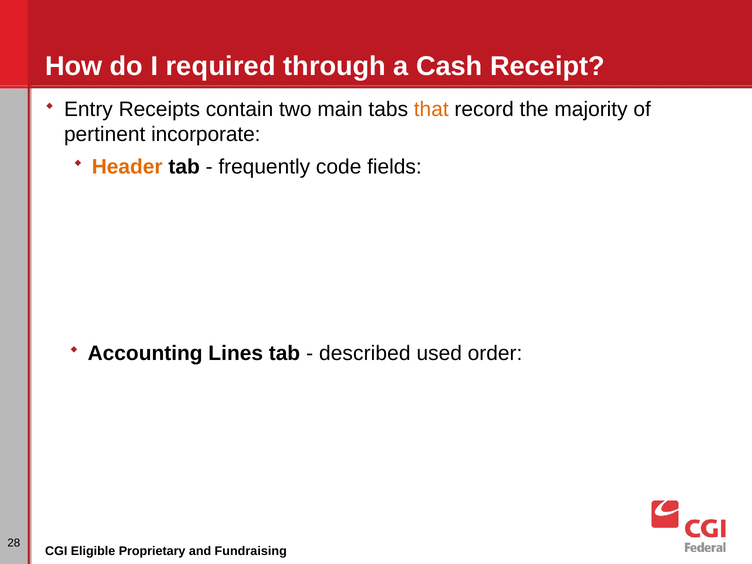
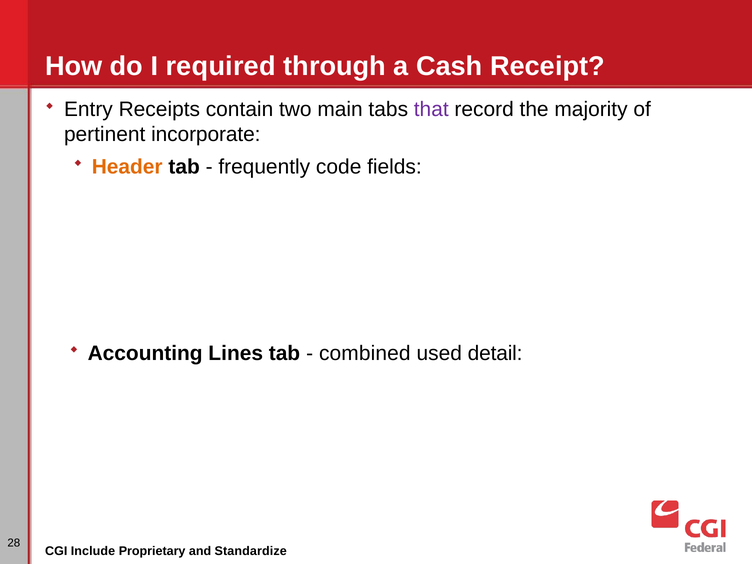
that colour: orange -> purple (431, 109)
described: described -> combined (365, 353)
order: order -> detail (495, 353)
Eligible: Eligible -> Include (93, 551)
Fundraising: Fundraising -> Standardize (251, 551)
